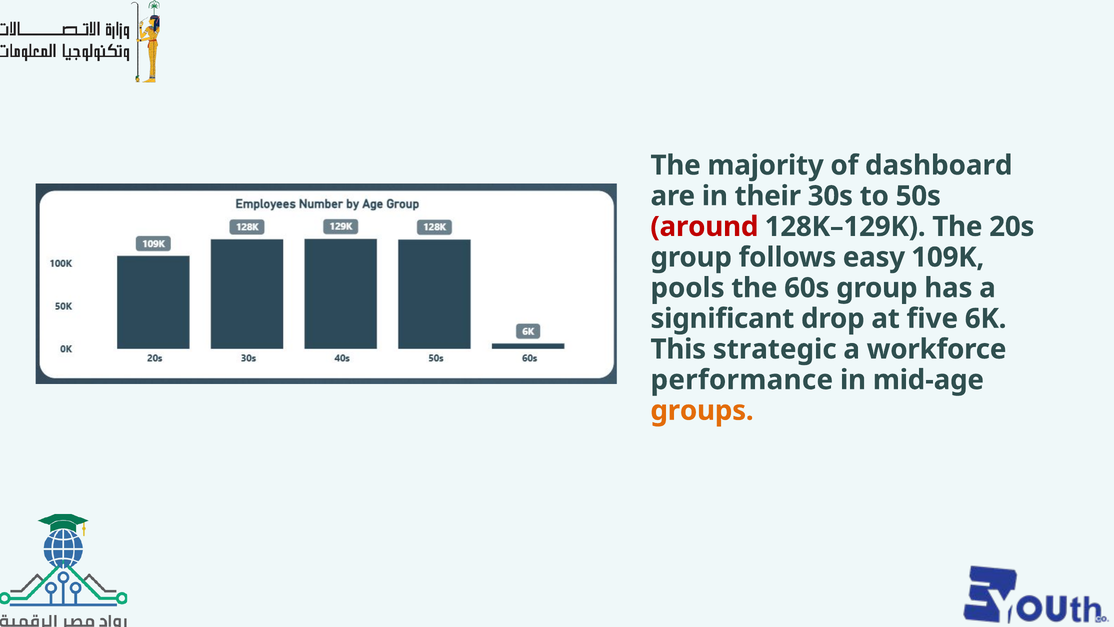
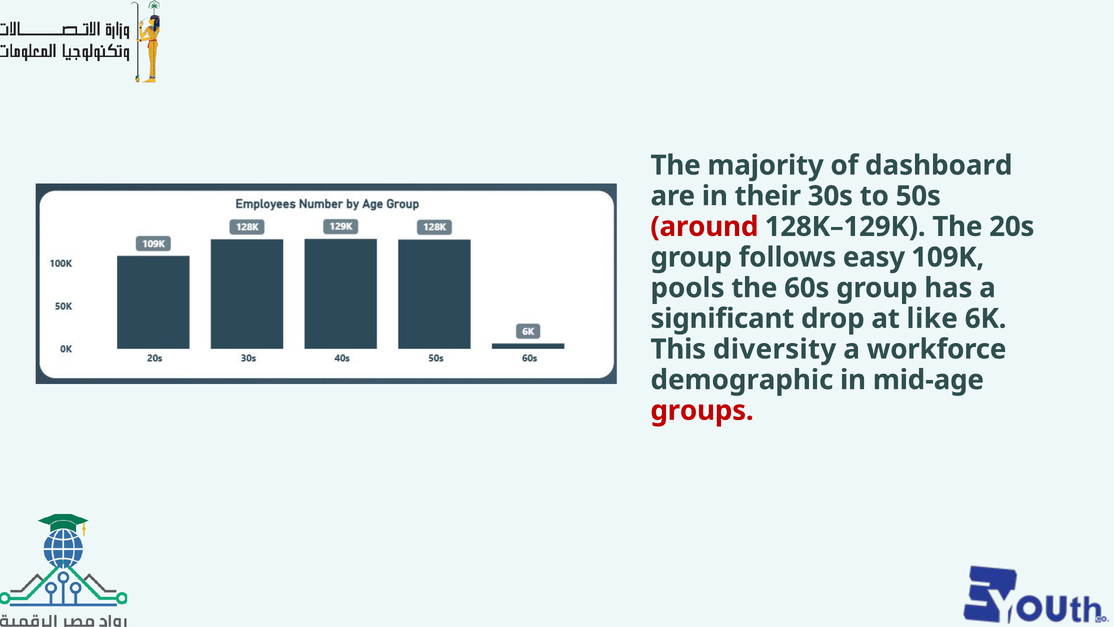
five: five -> like (932, 318)
strategic: strategic -> diversity (775, 349)
performance: performance -> demographic (742, 380)
groups colour: orange -> red (702, 410)
